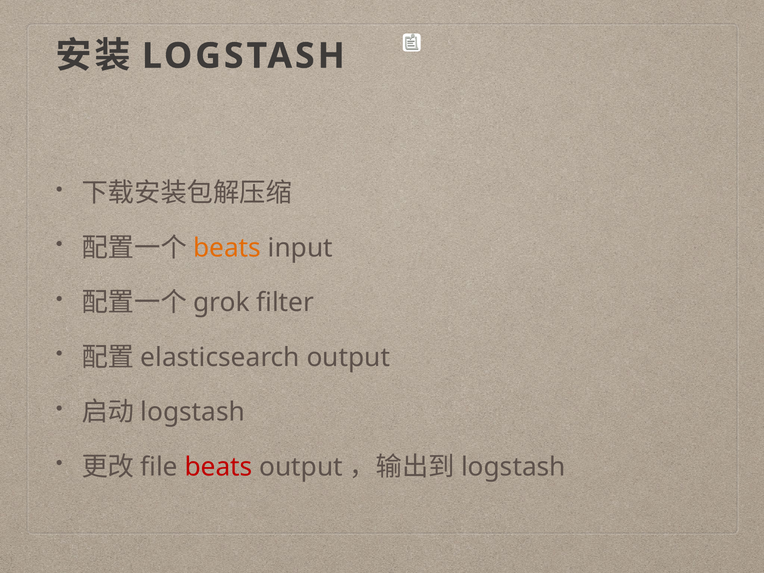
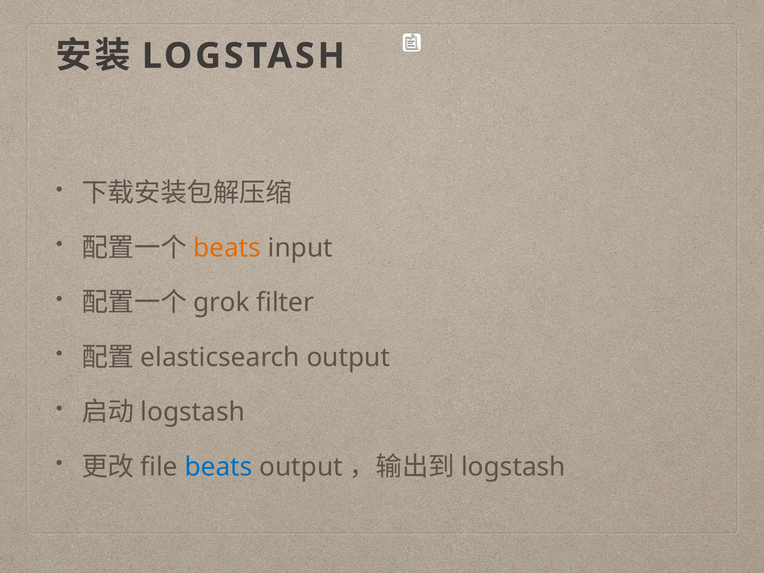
beats colour: red -> blue (219, 467)
